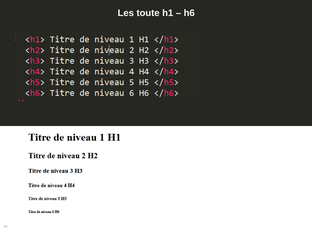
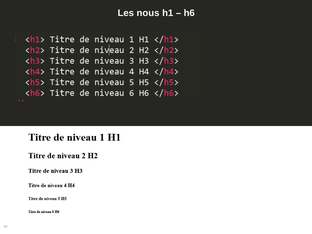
toute: toute -> nous (148, 13)
